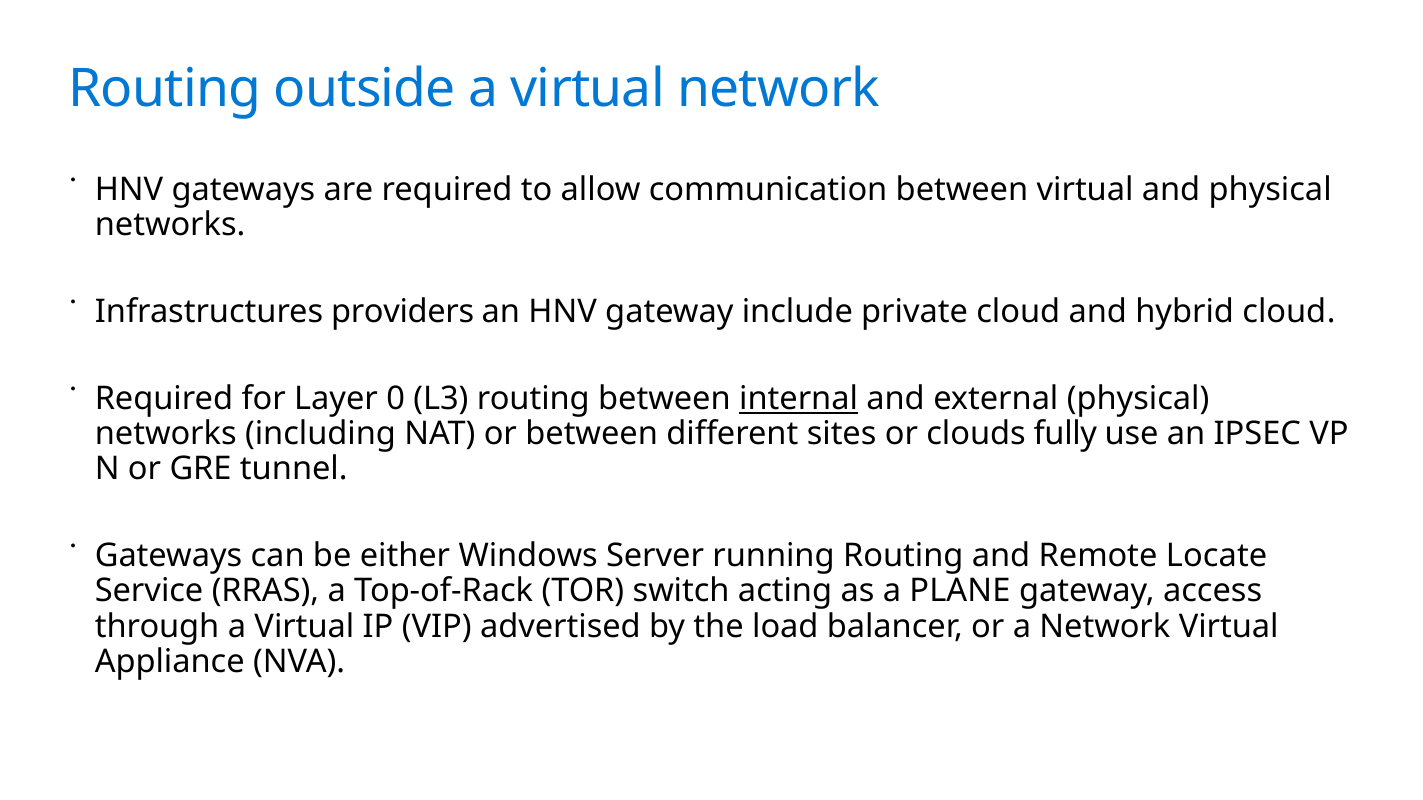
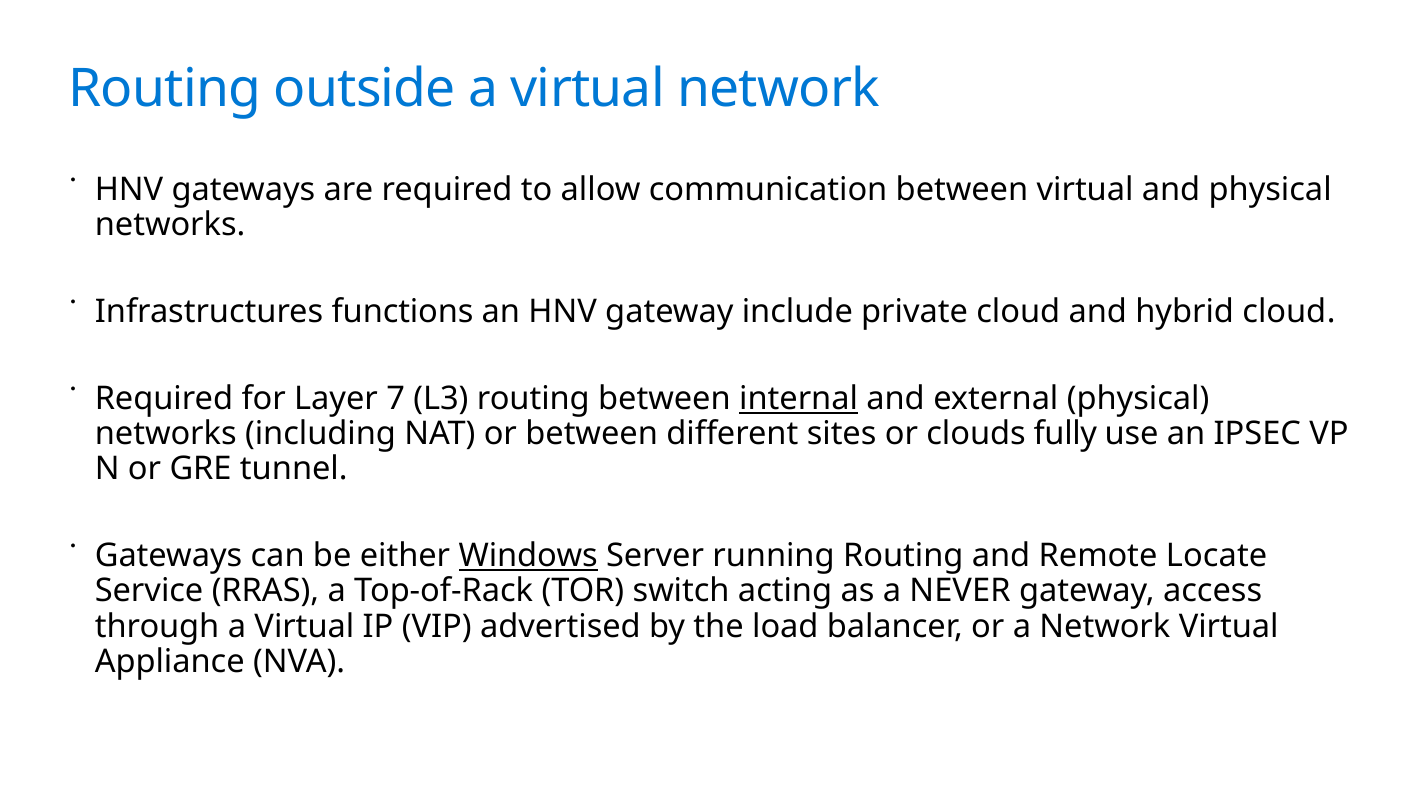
providers: providers -> functions (403, 312)
0: 0 -> 7 (396, 399)
Windows underline: none -> present (528, 556)
PLANE: PLANE -> NEVER (960, 592)
